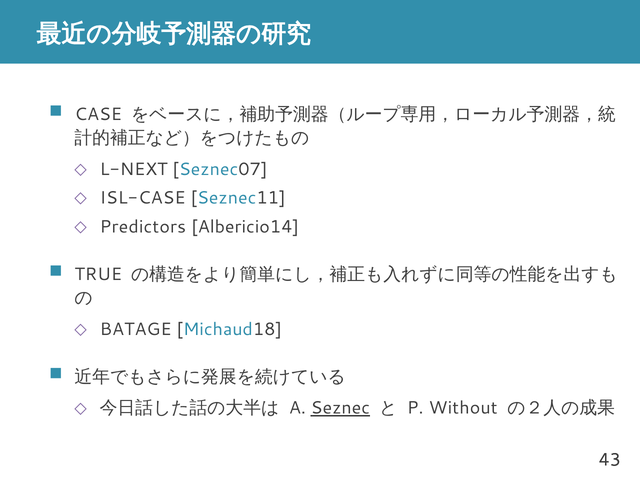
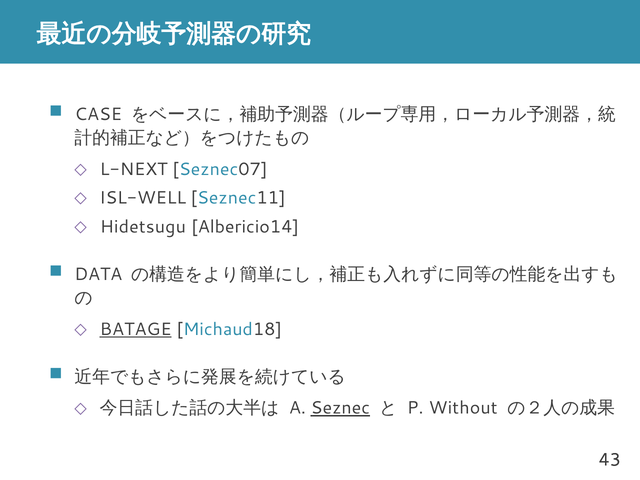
ISL-CASE: ISL-CASE -> ISL-WELL (143, 198)
Predictors: Predictors -> Hidetsugu (143, 227)
TRUE: TRUE -> DATA (98, 274)
BATAGE underline: none -> present (136, 329)
